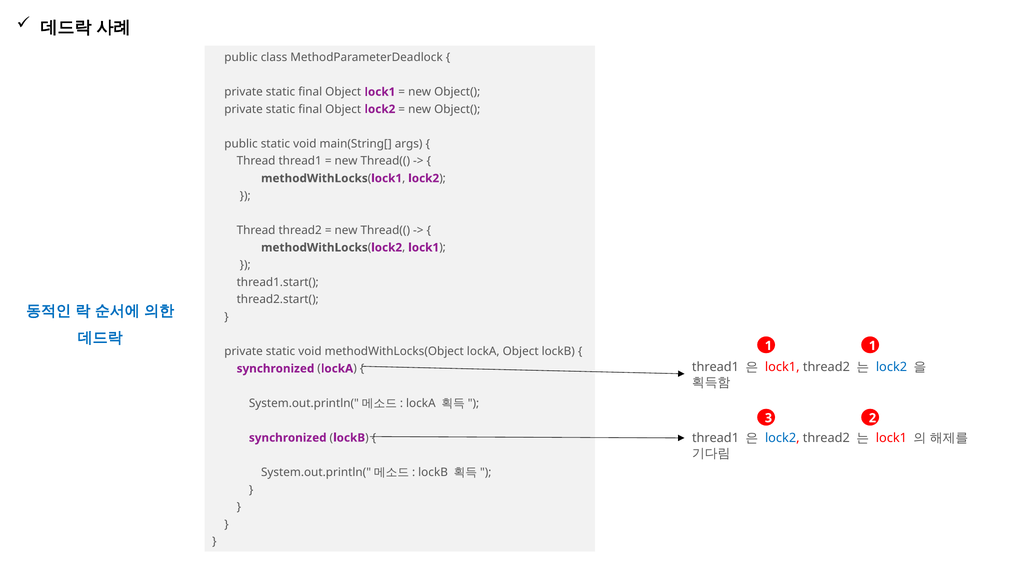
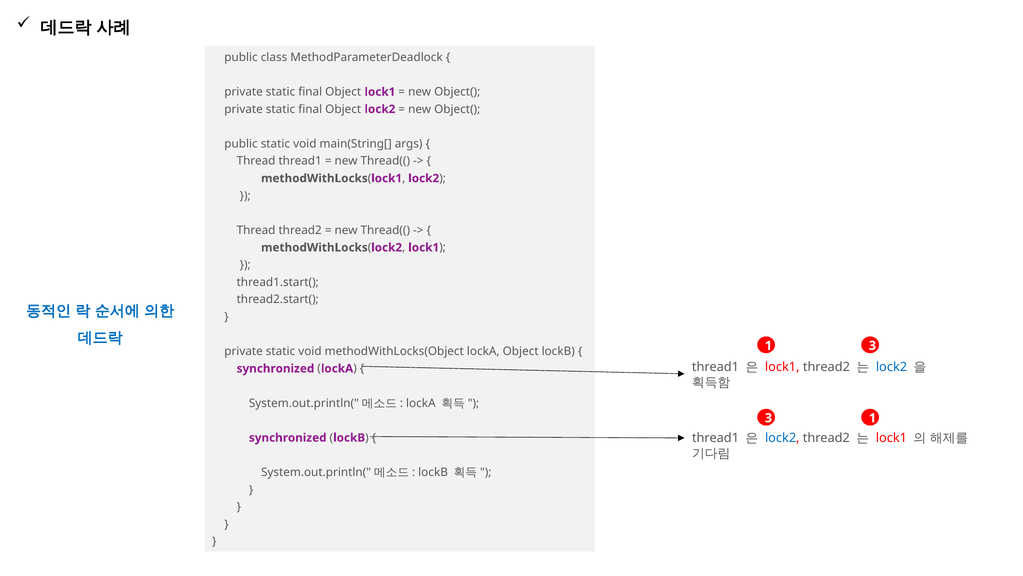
1 1: 1 -> 3 (873, 345)
3 2: 2 -> 1 (873, 418)
